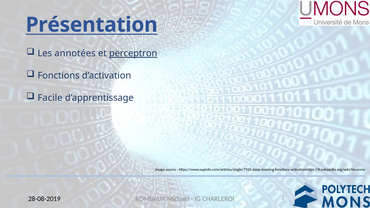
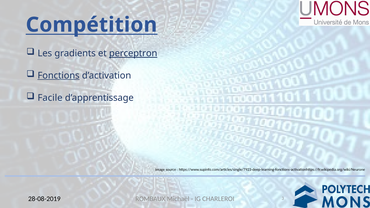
Présentation: Présentation -> Compétition (91, 25)
annotées: annotées -> gradients (75, 53)
Fonctions underline: none -> present (59, 76)
